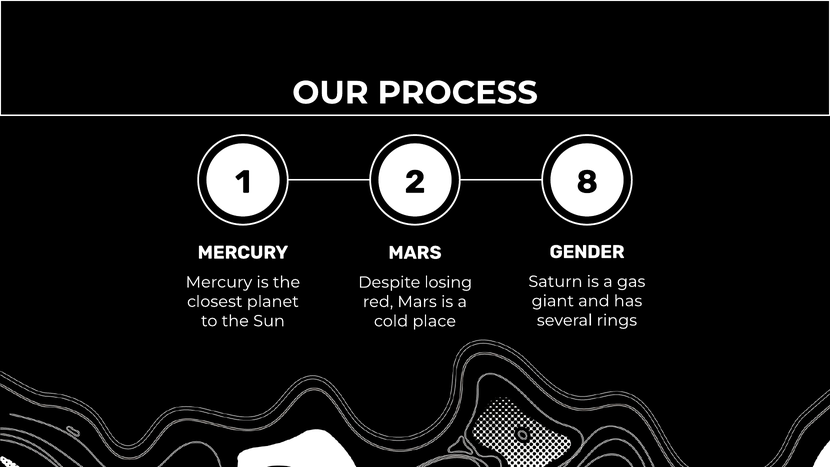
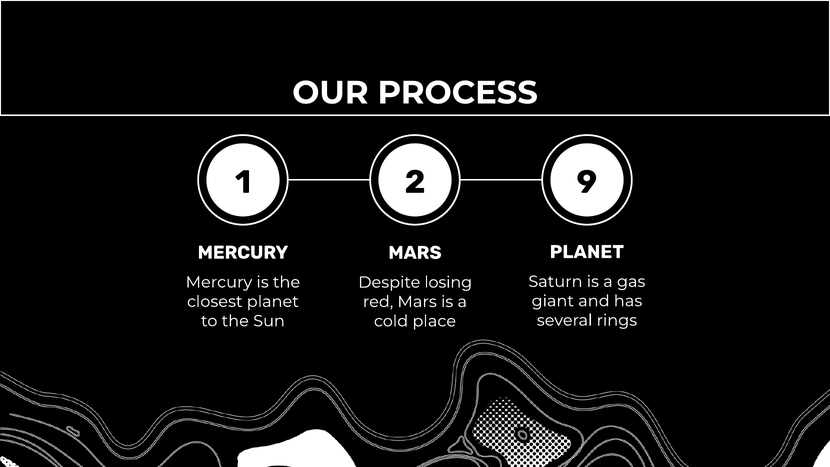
8: 8 -> 9 (587, 182)
GENDER: GENDER -> PLANET (587, 252)
